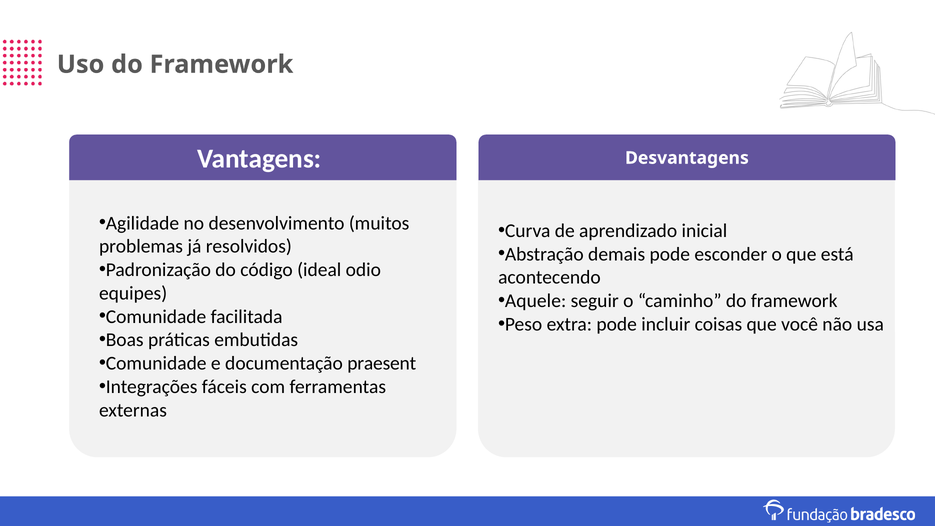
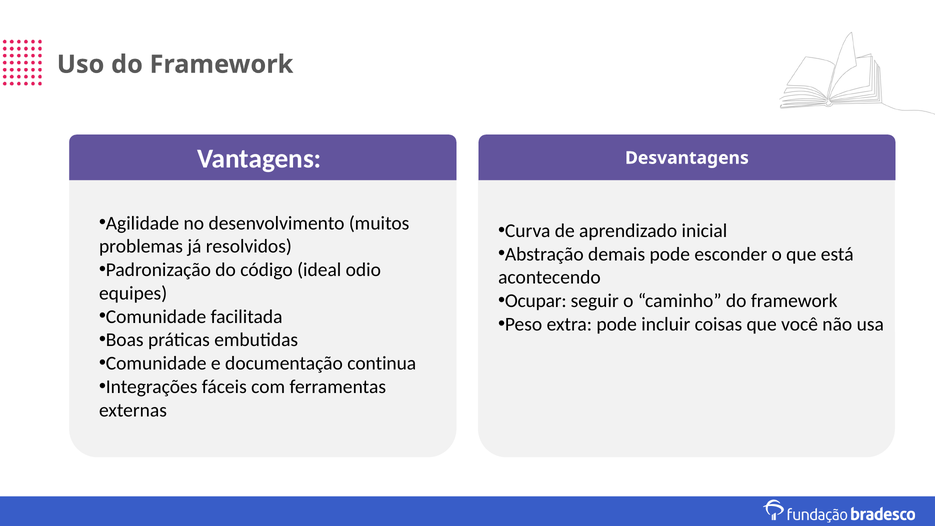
Aquele: Aquele -> Ocupar (536, 301)
praesent: praesent -> continua (382, 363)
